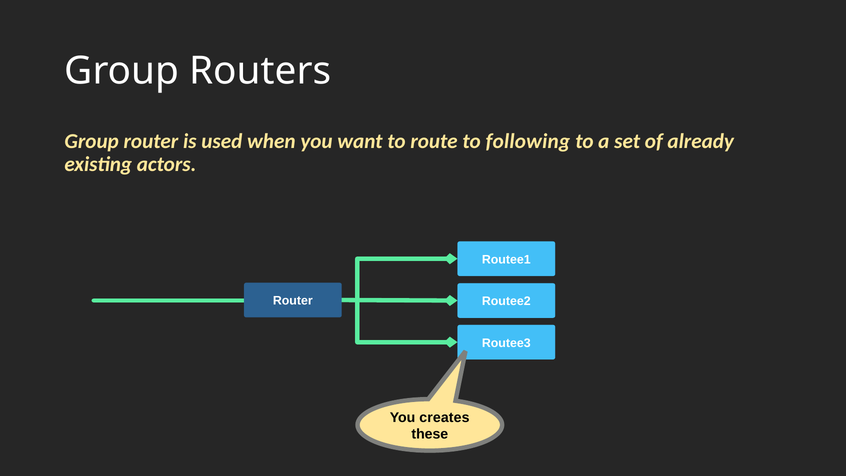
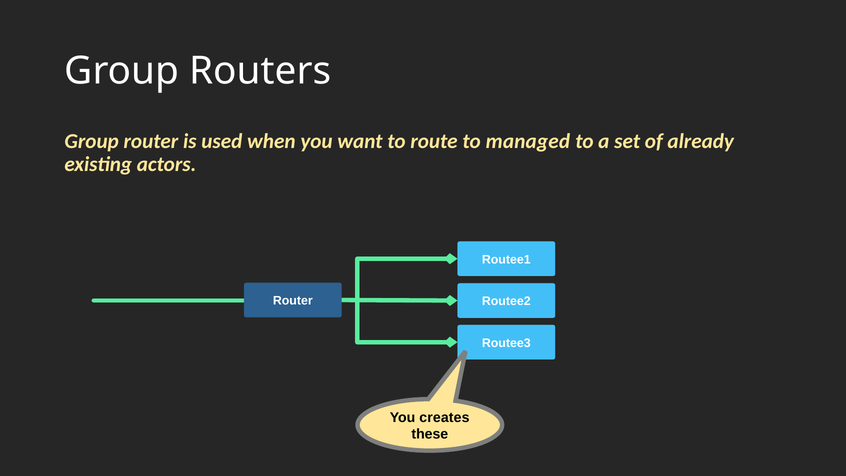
following: following -> managed (528, 141)
